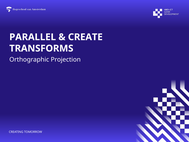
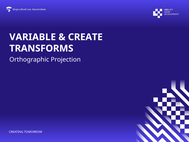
PARALLEL: PARALLEL -> VARIABLE (33, 37)
